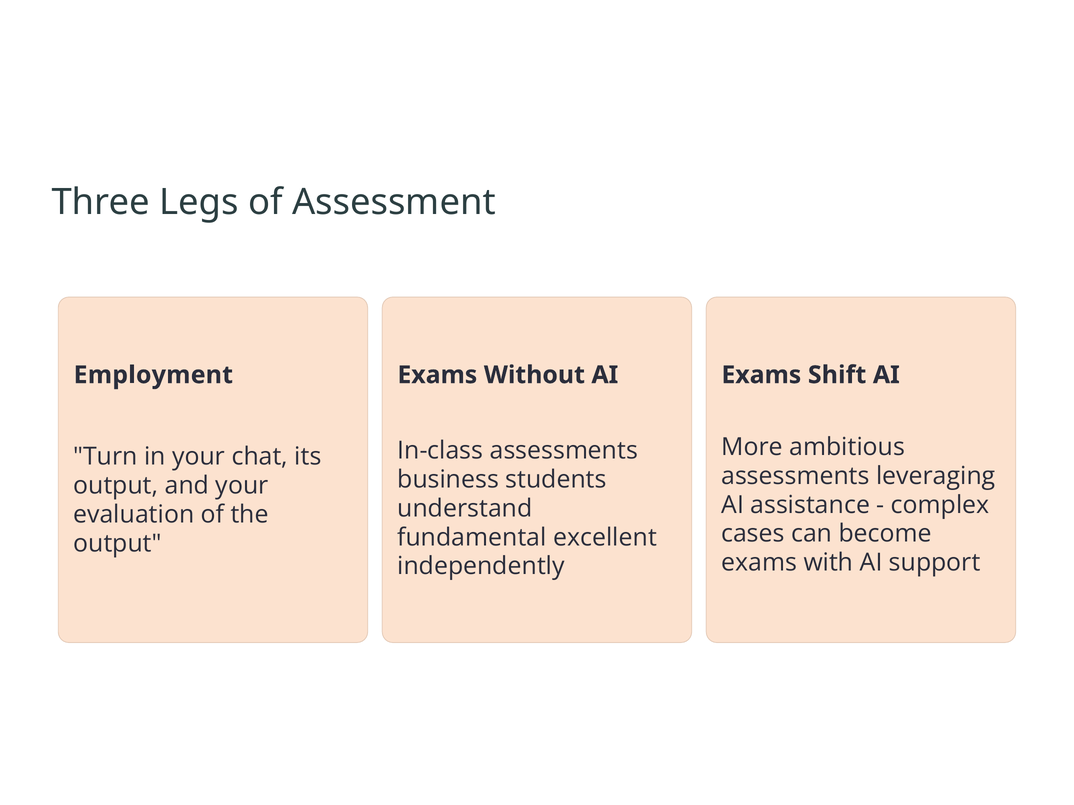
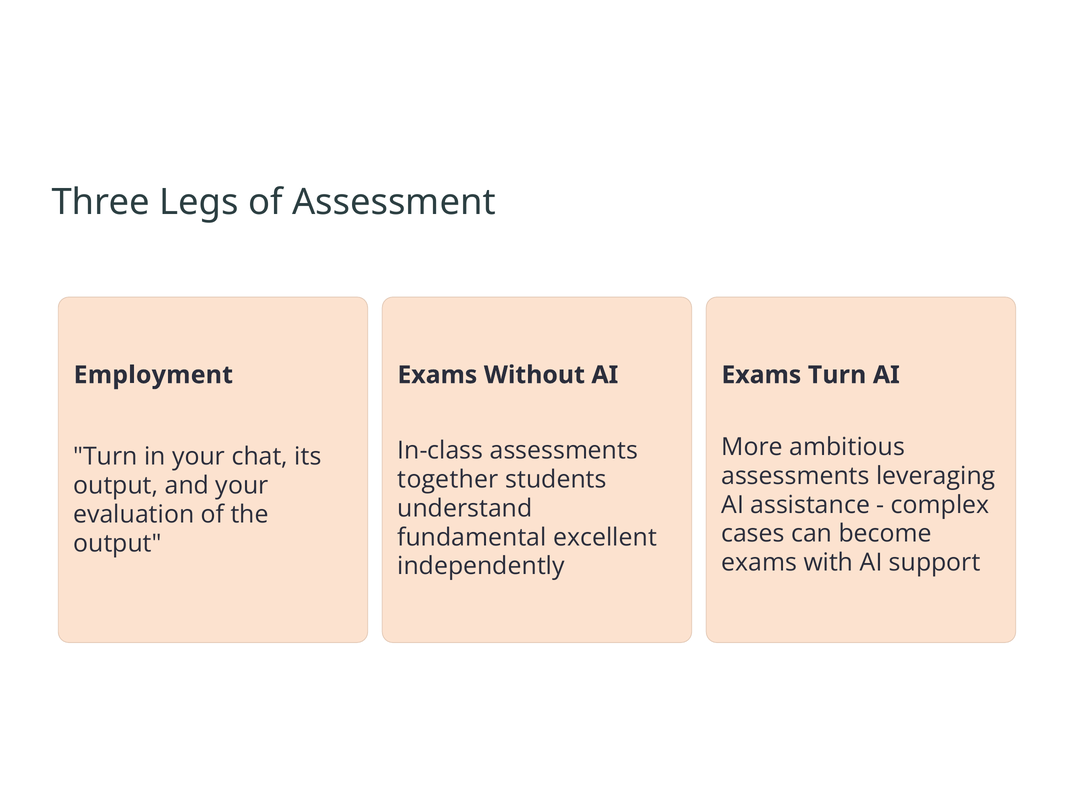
Exams Shift: Shift -> Turn (837, 375)
business: business -> together (448, 480)
